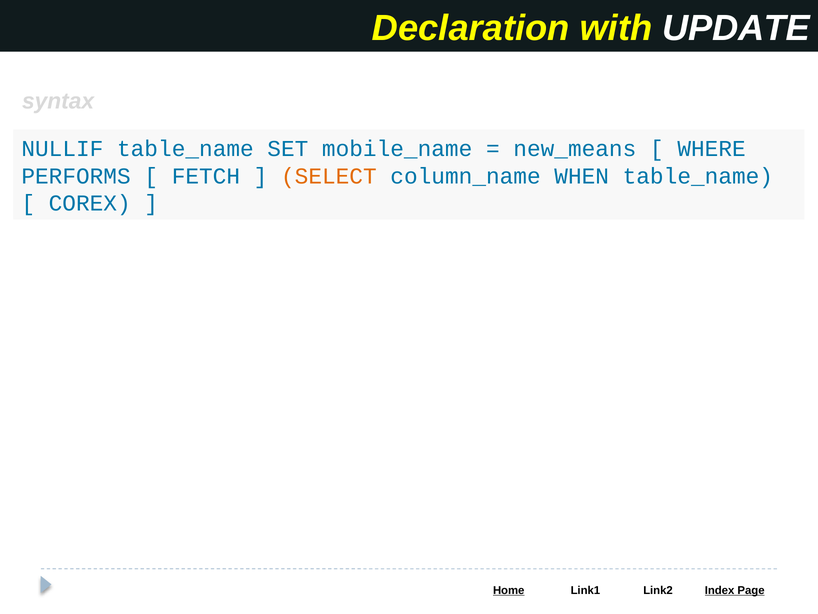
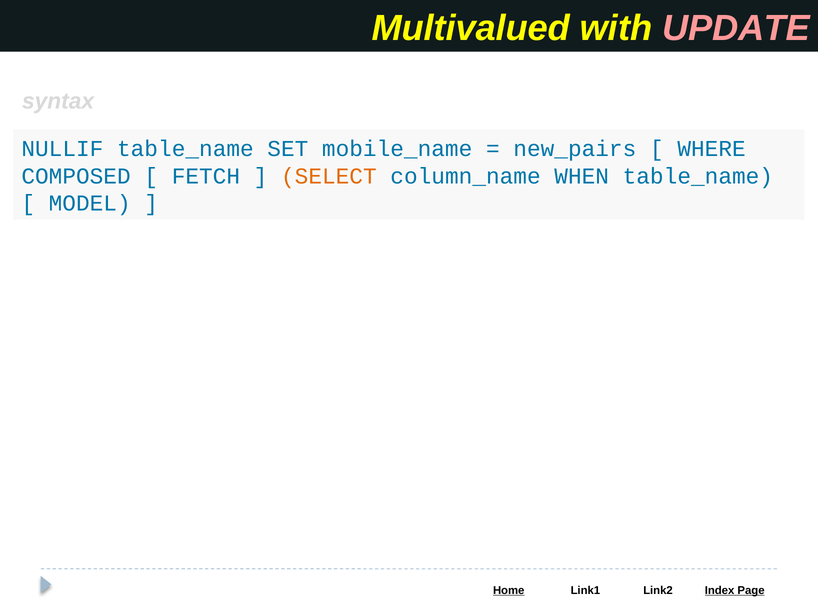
Declaration: Declaration -> Multivalued (471, 28)
UPDATE colour: white -> pink (736, 28)
new_means: new_means -> new_pairs (575, 149)
PERFORMS: PERFORMS -> COMPOSED (76, 176)
COREX: COREX -> MODEL (90, 203)
